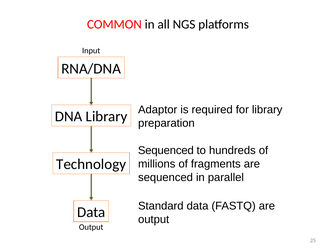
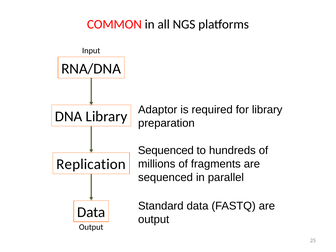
Technology: Technology -> Replication (91, 164)
